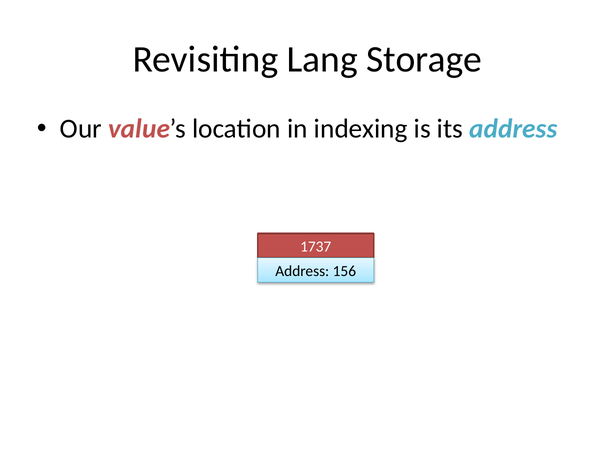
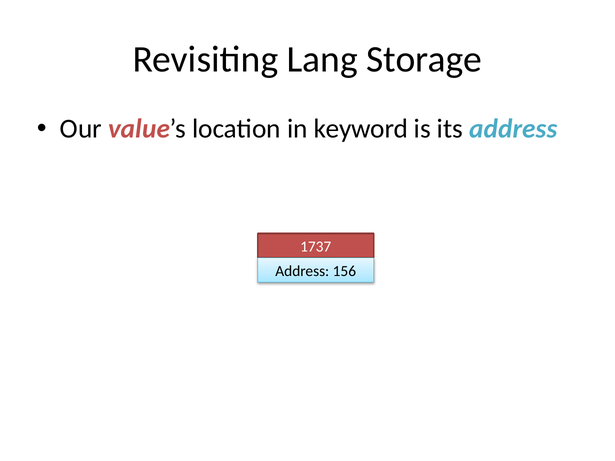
indexing: indexing -> keyword (361, 129)
